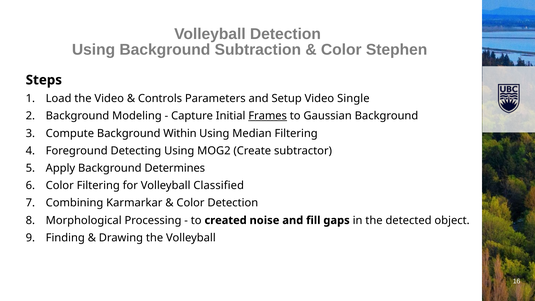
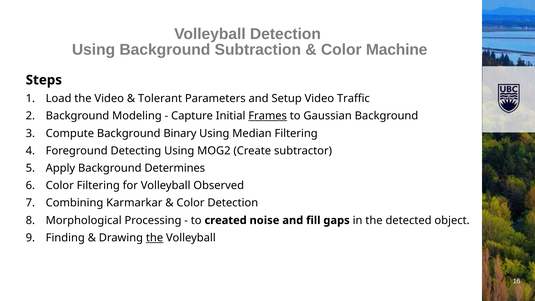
Stephen: Stephen -> Machine (397, 50)
Controls: Controls -> Tolerant (160, 99)
Single: Single -> Traffic (353, 99)
Within: Within -> Binary (180, 133)
Classified: Classified -> Observed (219, 186)
the underline: none -> present (155, 238)
